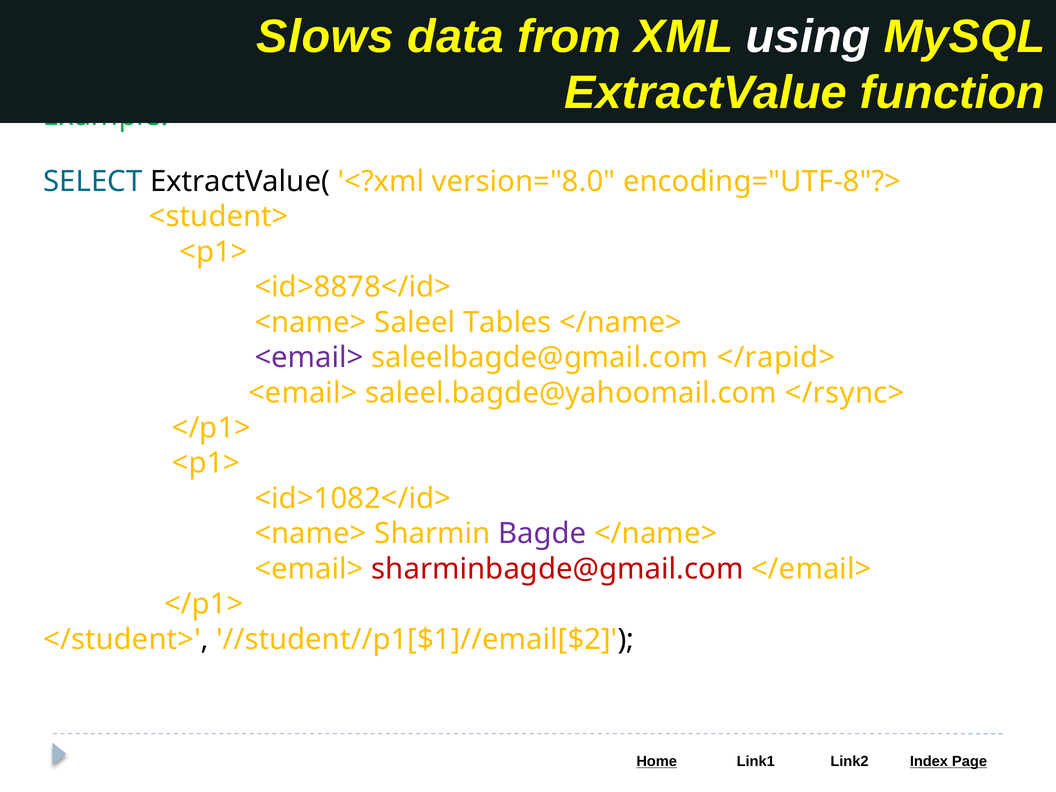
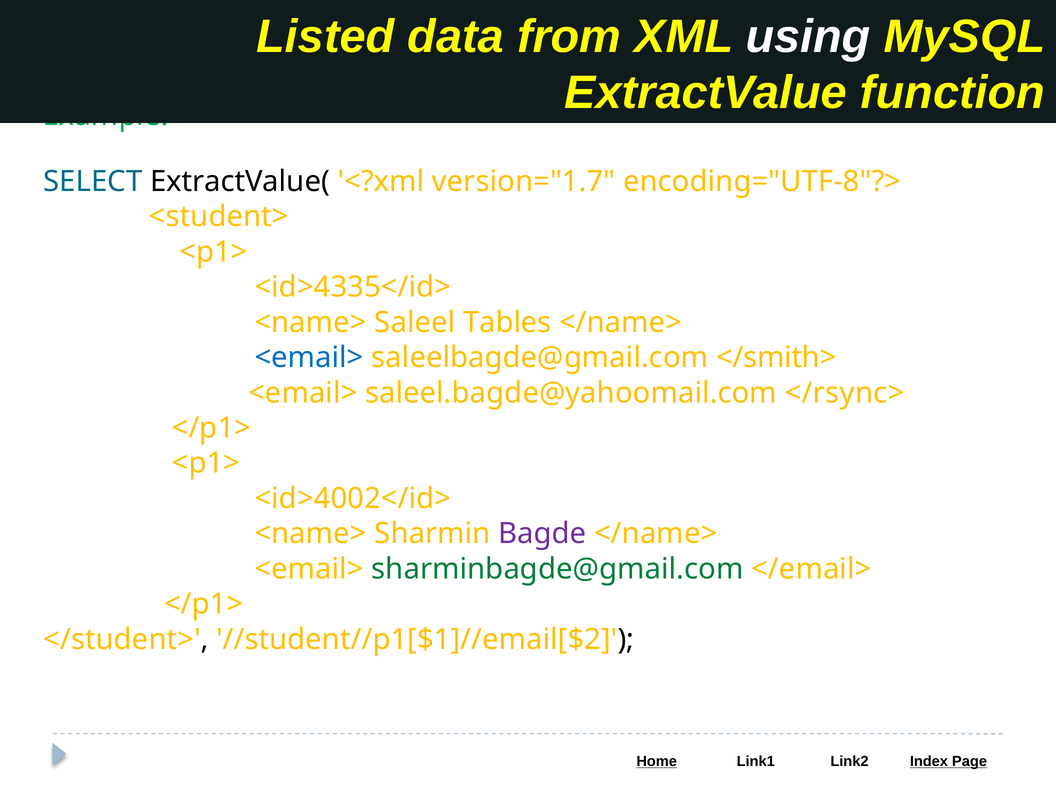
Slows: Slows -> Listed (325, 37)
version="8.0: version="8.0 -> version="1.7 (524, 182)
<id>8878</id>: <id>8878</id> -> <id>4335</id> (353, 287)
<email> colour: purple -> blue (309, 358)
</rapid>: </rapid> -> </smith> (776, 358)
<id>1082</id>: <id>1082</id> -> <id>4002</id> (353, 498)
sharminbagde@gmail.com colour: red -> green (557, 569)
